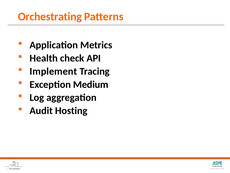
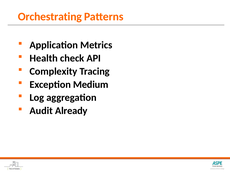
Implement: Implement -> Complexity (53, 71)
Hosting: Hosting -> Already (71, 110)
